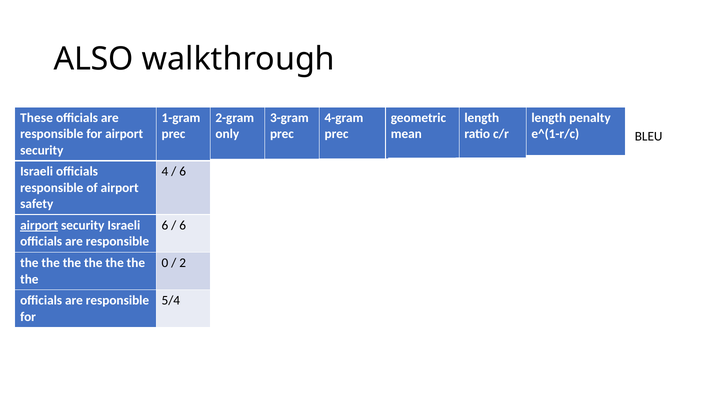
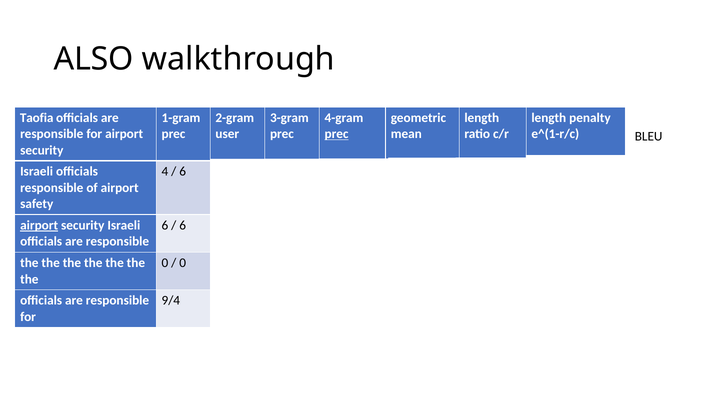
These: These -> Taofia (37, 118)
only: only -> user (227, 134)
prec underline: none -> present (337, 134)
2: 2 -> 0 (183, 263)
5/4: 5/4 -> 9/4 (171, 301)
